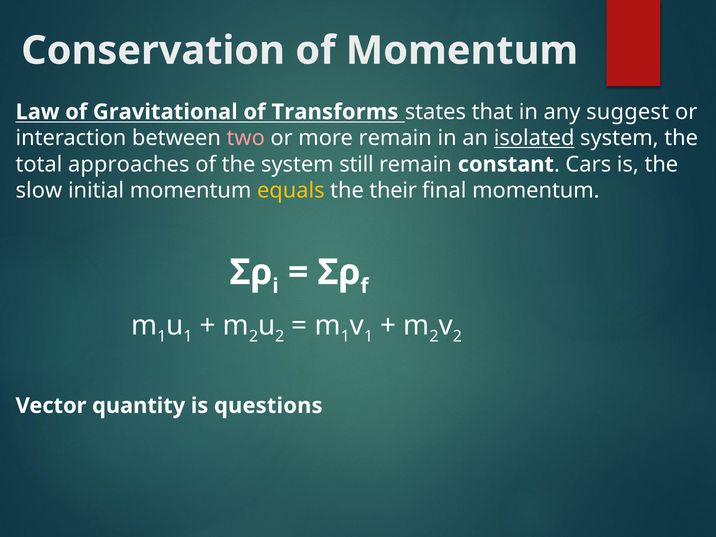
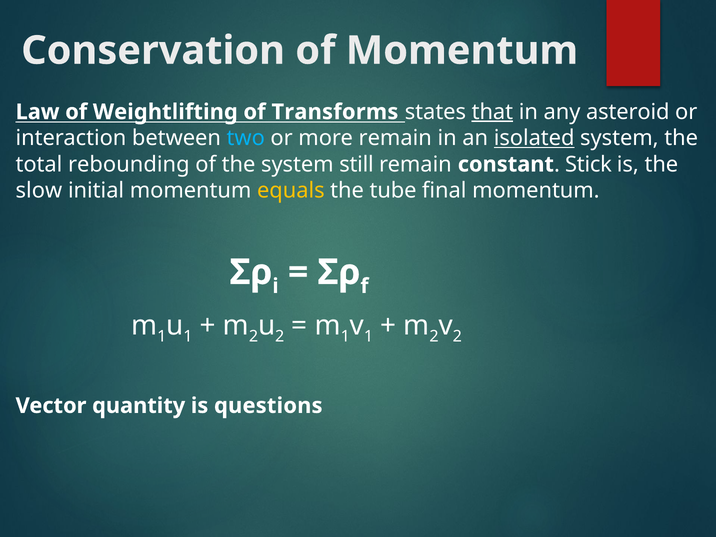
Gravitational: Gravitational -> Weightlifting (165, 112)
that underline: none -> present (492, 112)
suggest: suggest -> asteroid (628, 112)
two colour: pink -> light blue (246, 138)
approaches: approaches -> rebounding (129, 164)
Cars: Cars -> Stick (588, 164)
their: their -> tube (393, 191)
